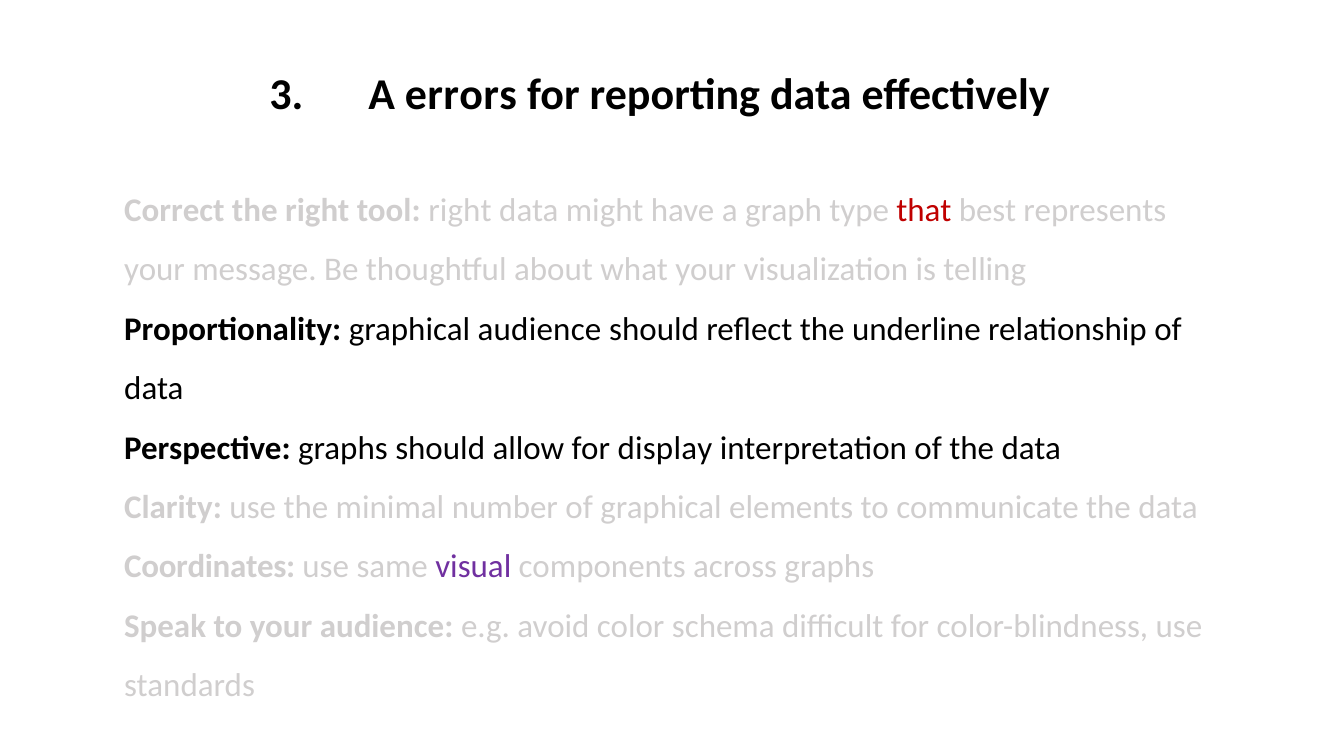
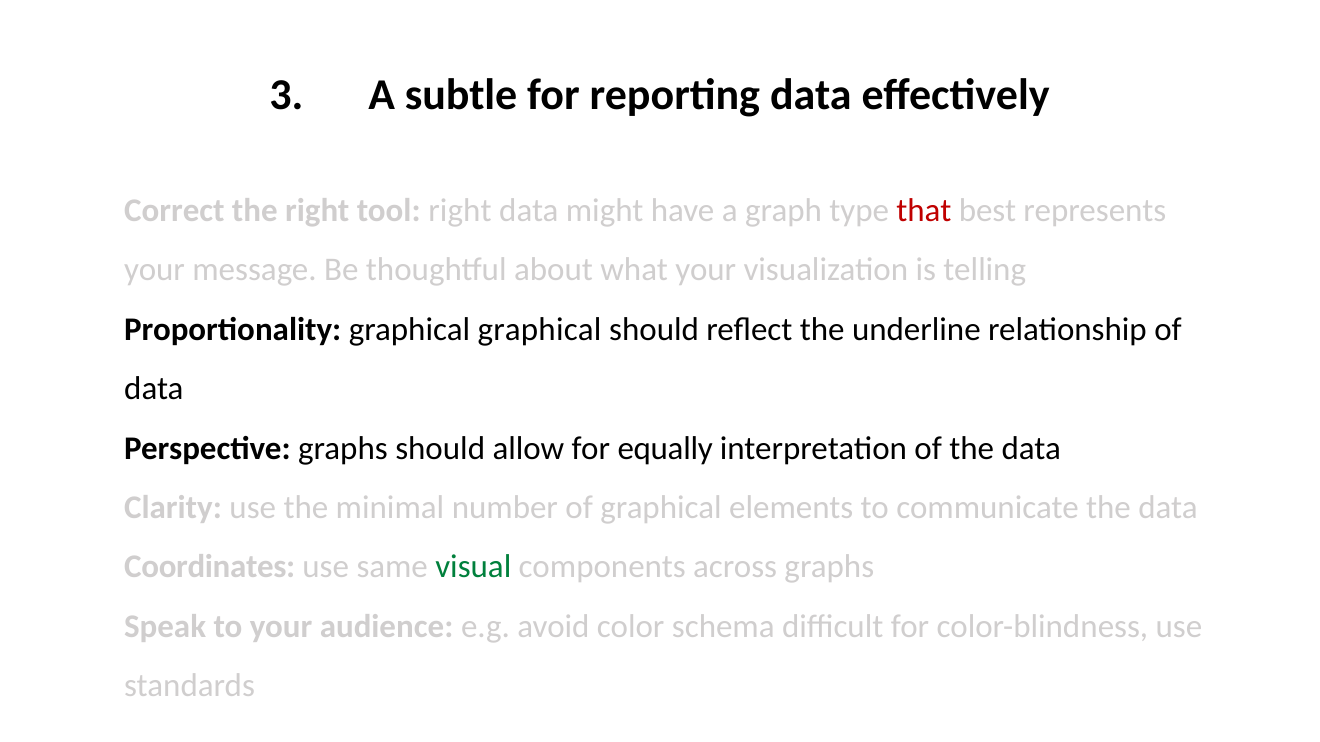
errors: errors -> subtle (461, 95)
graphical audience: audience -> graphical (540, 330)
display: display -> equally (665, 448)
visual colour: purple -> green (473, 567)
